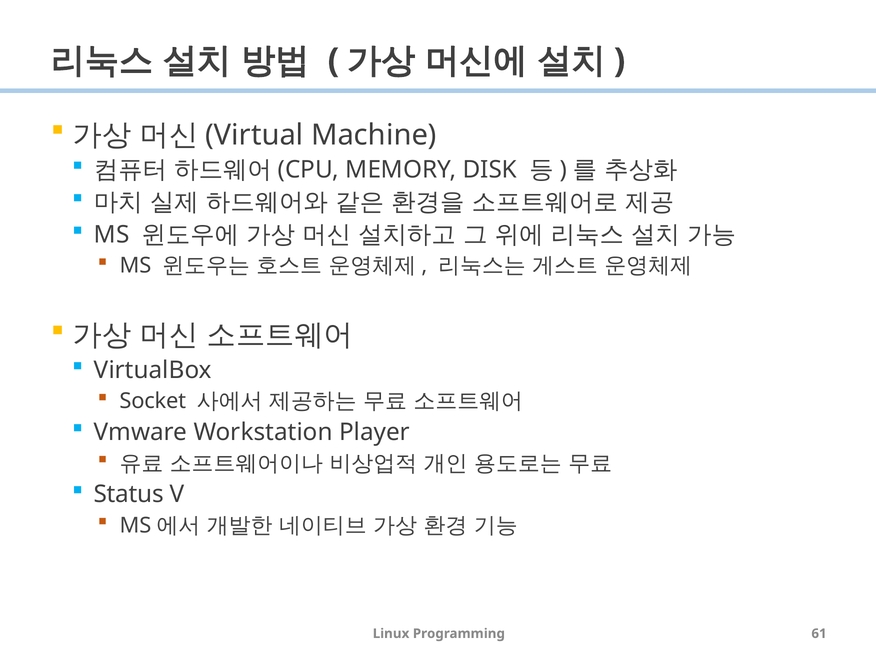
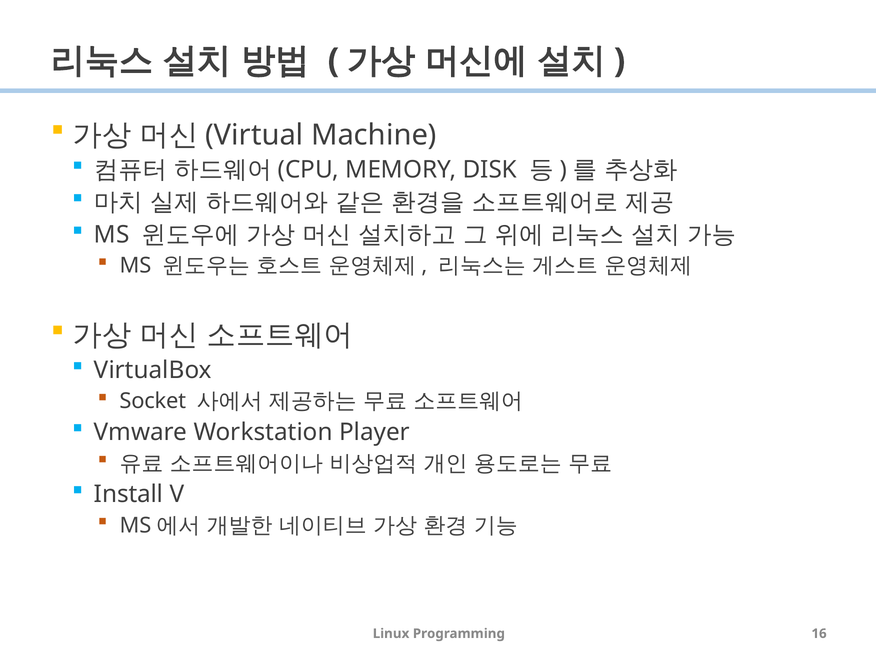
Status: Status -> Install (129, 494)
61: 61 -> 16 (819, 634)
